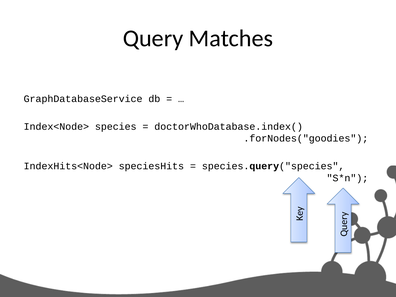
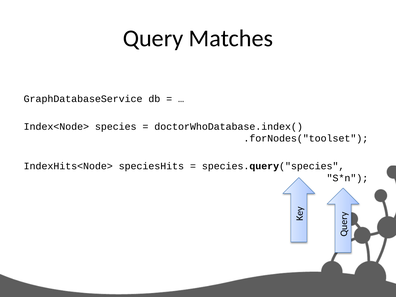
.forNodes("goodies: .forNodes("goodies -> .forNodes("toolset (306, 138)
